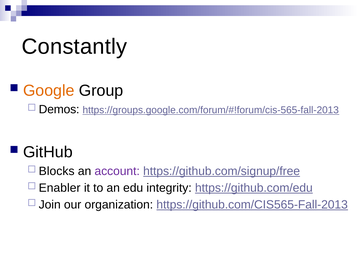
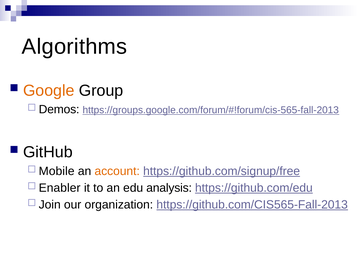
Constantly: Constantly -> Algorithms (74, 46)
Blocks: Blocks -> Mobile (57, 171)
account colour: purple -> orange (117, 171)
integrity: integrity -> analysis (169, 187)
